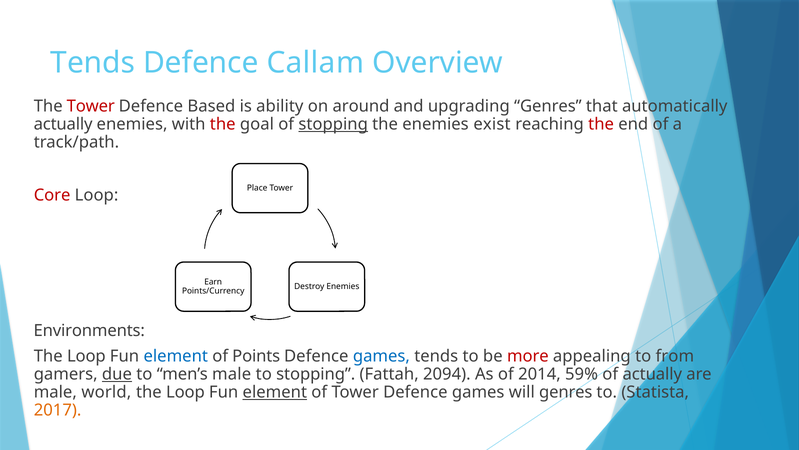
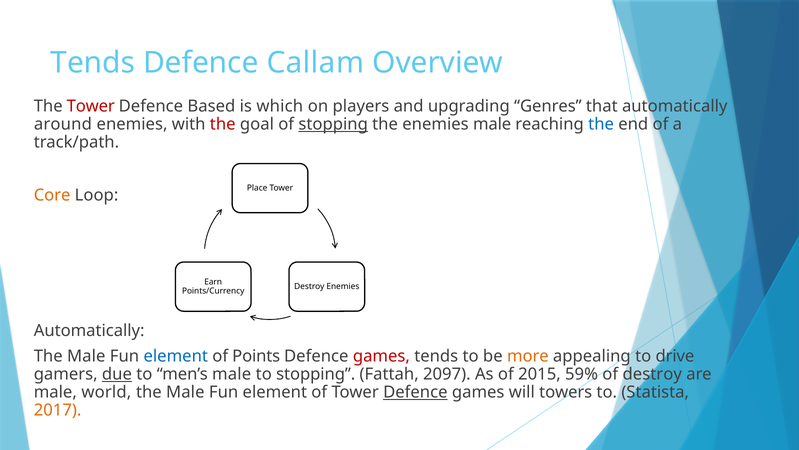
ability: ability -> which (280, 106)
around: around -> players (361, 106)
actually: actually -> around (63, 124)
enemies exist: exist -> male (492, 124)
the colour: red -> blue (601, 124)
Core colour: red -> orange (52, 195)
Environments: Environments -> Automatically (89, 330)
Loop: Loop -> Male (86, 356)
games colour: blue -> red (381, 356)
more colour: red -> orange (528, 356)
from: from -> drive (675, 356)
2094: 2094 -> 2097 (447, 374)
2014: 2014 -> 2015 (539, 374)
of actually: actually -> destroy (652, 374)
Loop: Loop -> Male (185, 392)
element underline: present -> none (275, 392)
Defence underline: none -> present (415, 392)
will genres: genres -> towers (566, 392)
